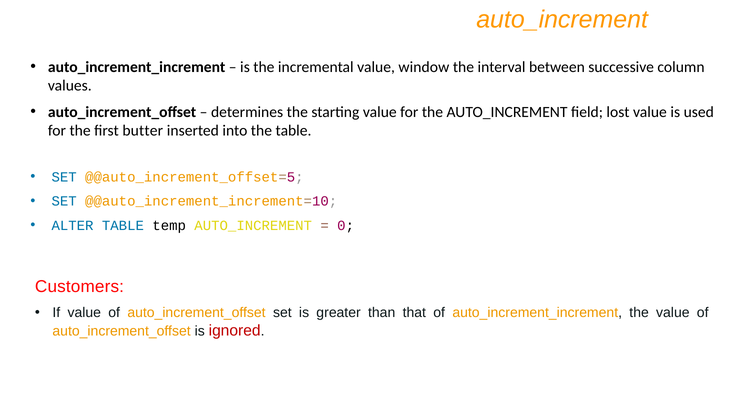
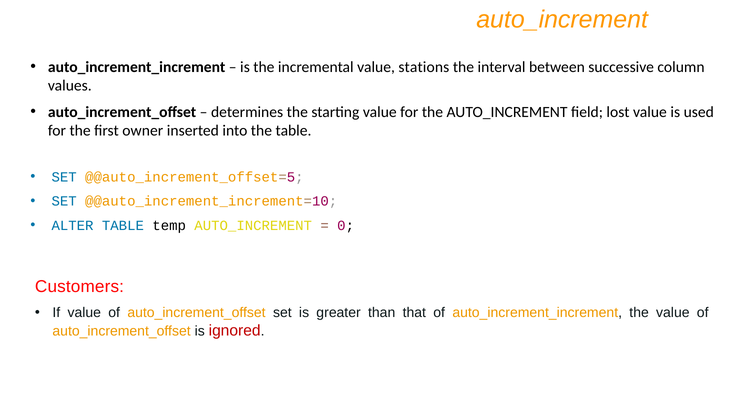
window: window -> stations (424, 67)
butter: butter -> owner (143, 131)
